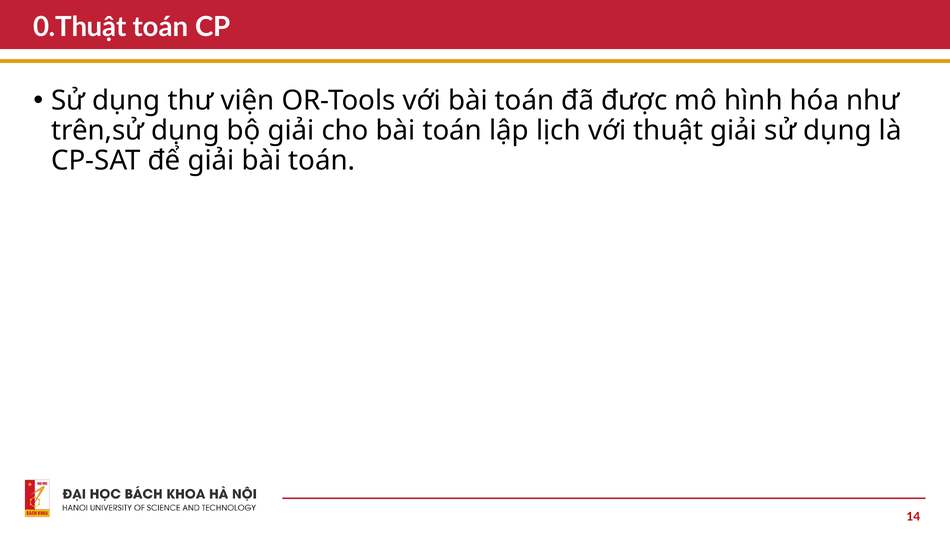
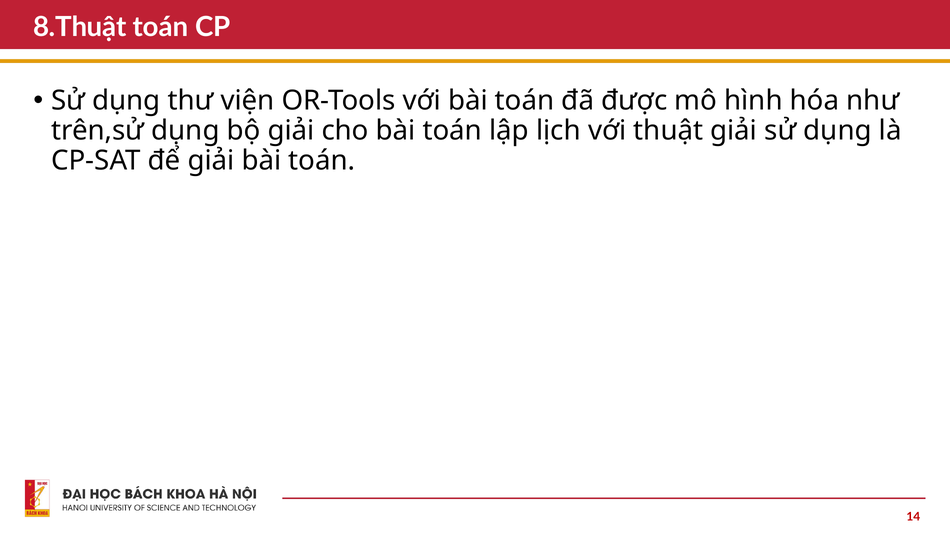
0.Thuật: 0.Thuật -> 8.Thuật (80, 27)
